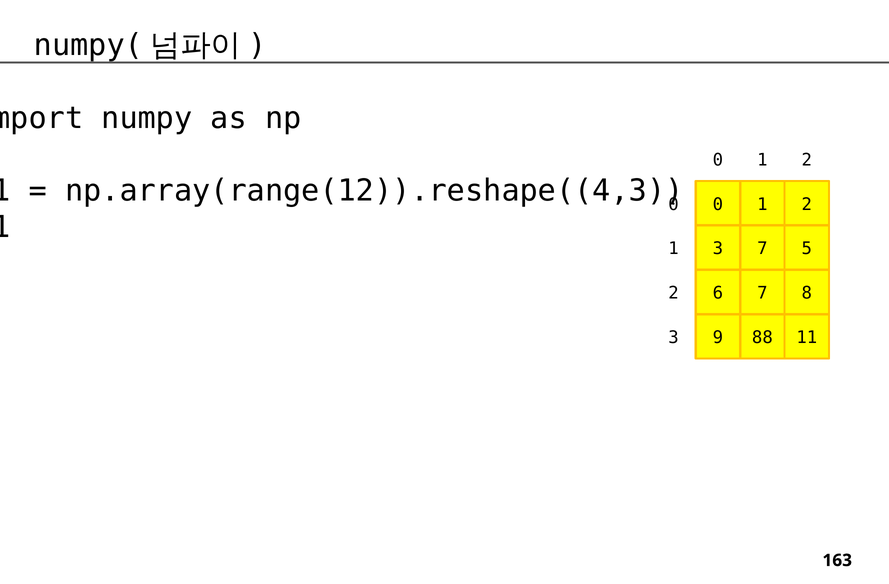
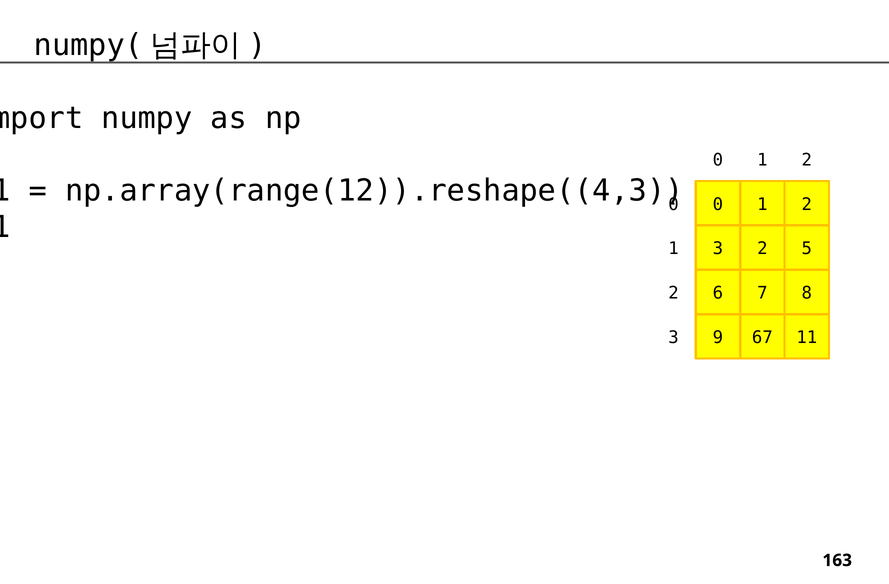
3 7: 7 -> 2 (762, 249)
88: 88 -> 67 (762, 338)
